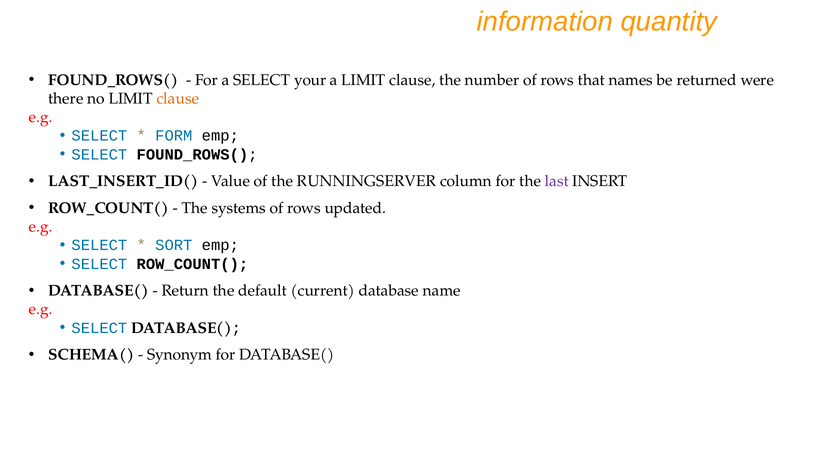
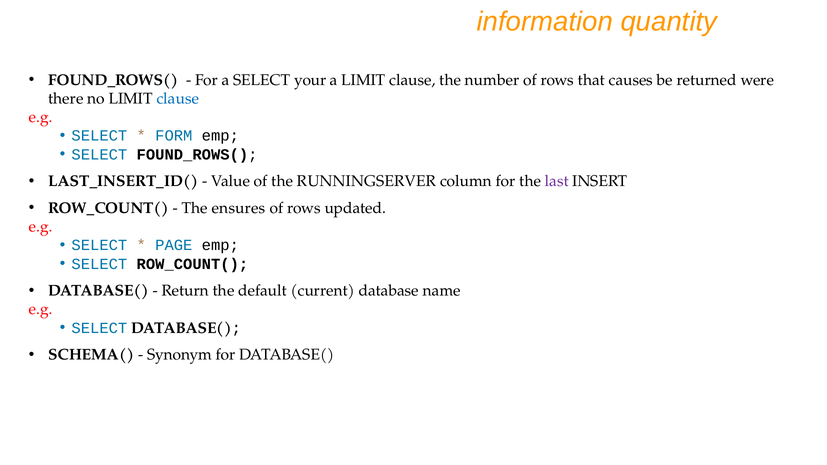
names: names -> causes (631, 80)
clause colour: orange -> blue (178, 99)
systems: systems -> ensures (239, 208)
SORT: SORT -> PAGE (174, 245)
